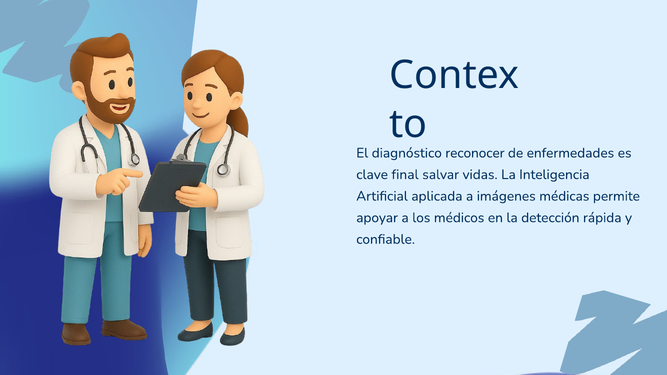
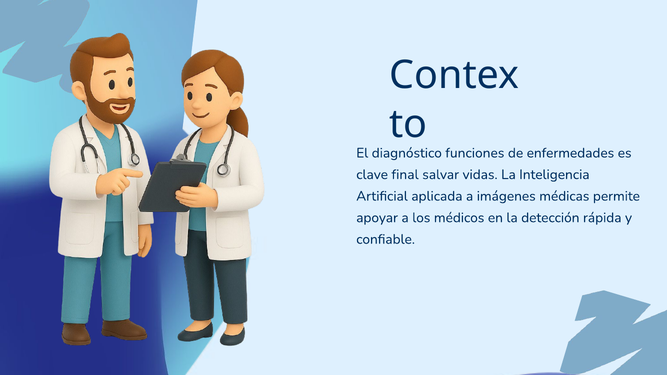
reconocer: reconocer -> funciones (475, 153)
